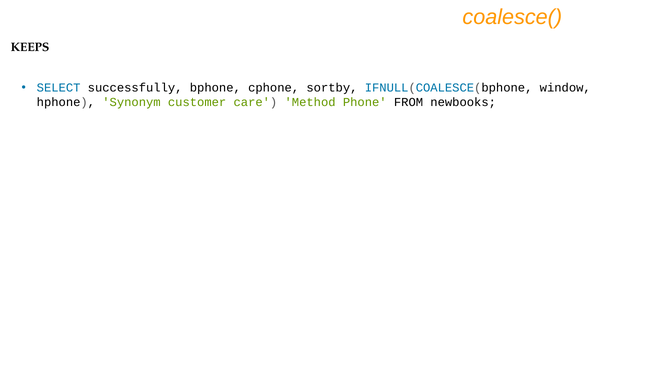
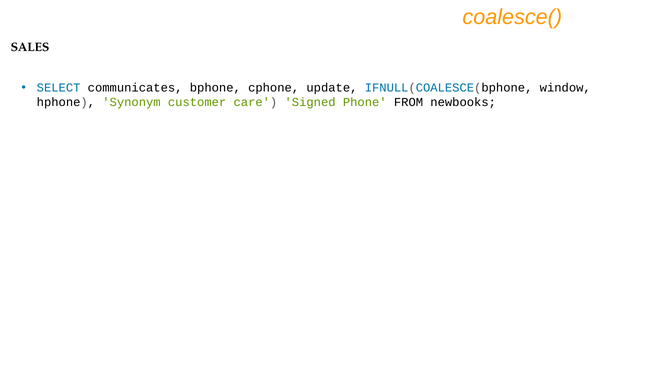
KEEPS: KEEPS -> SALES (30, 47)
successfully: successfully -> communicates (135, 88)
sortby: sortby -> update (332, 88)
Method: Method -> Signed (310, 102)
